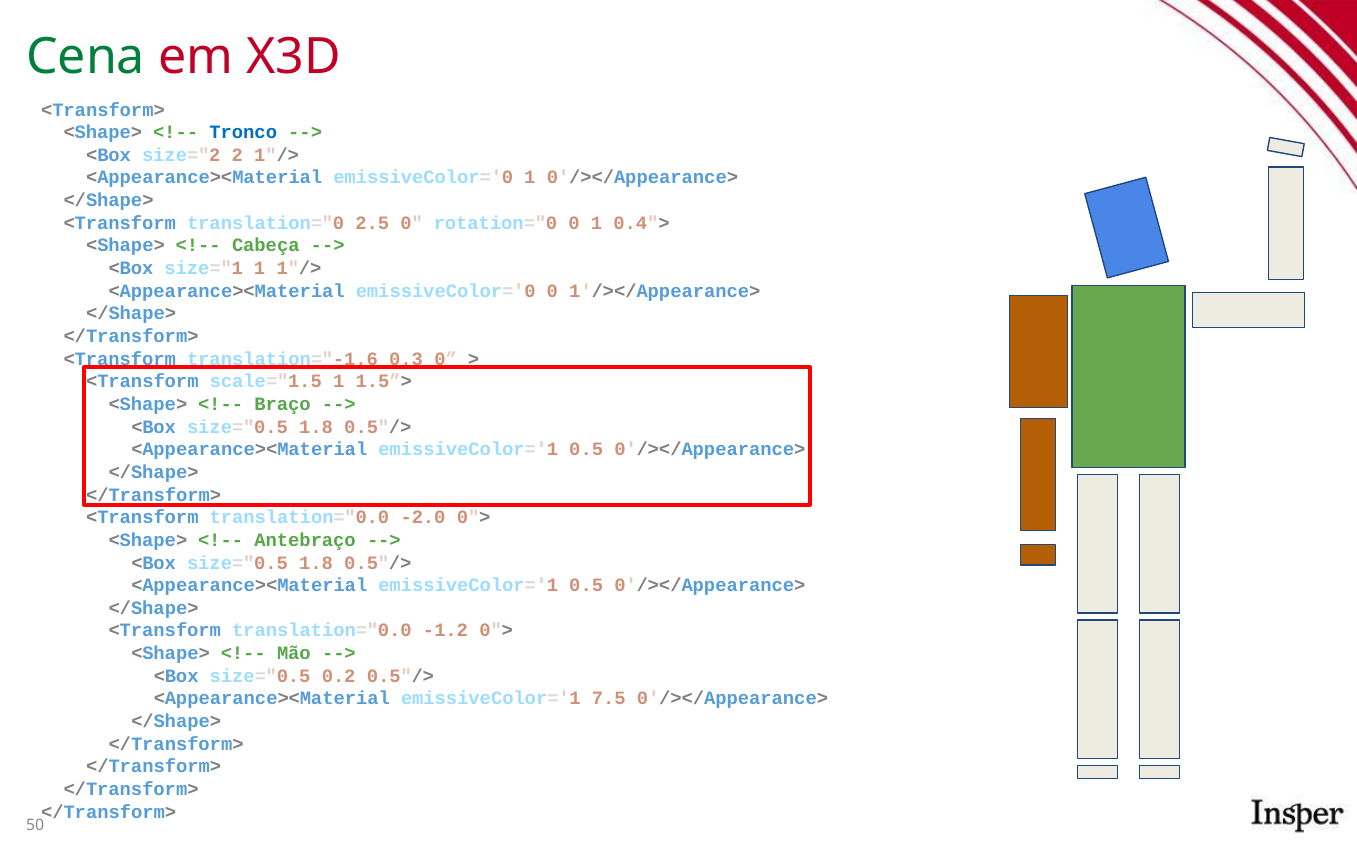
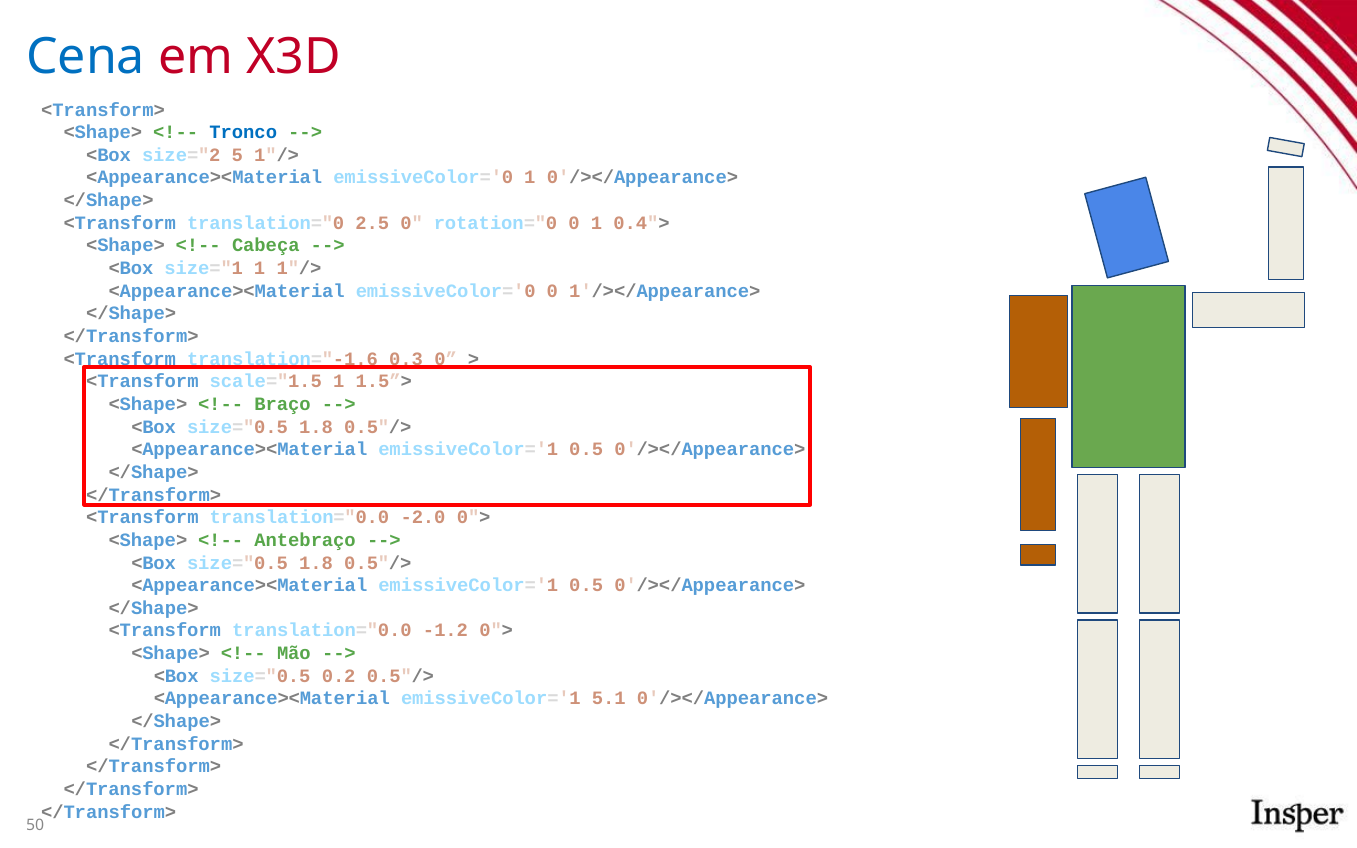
Cena colour: green -> blue (86, 57)
2: 2 -> 5 (237, 155)
7.5: 7.5 -> 5.1 (609, 699)
